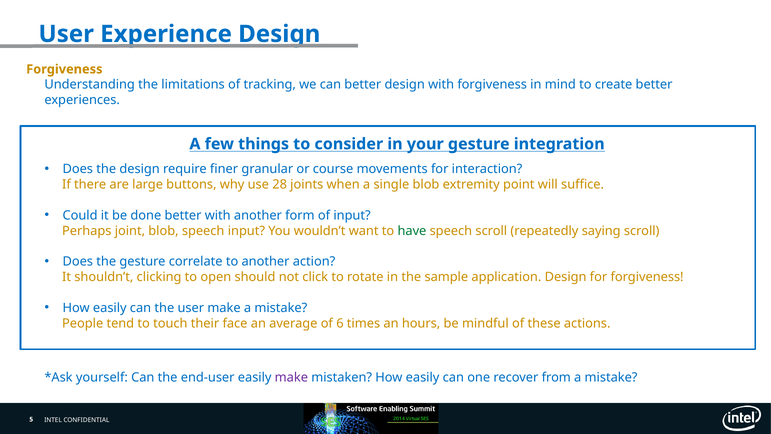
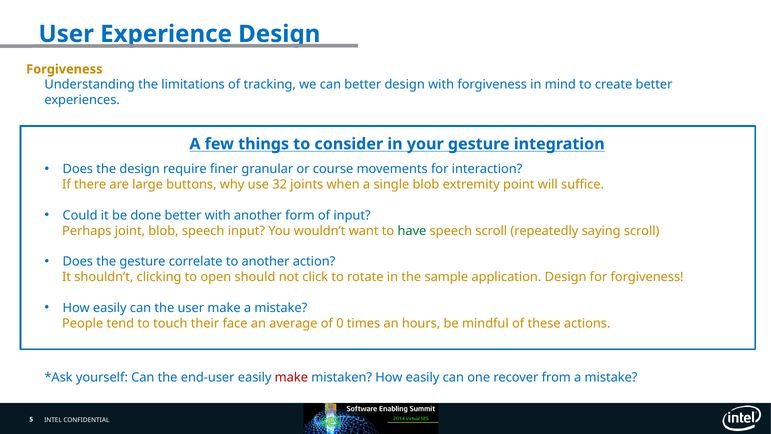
28: 28 -> 32 (280, 184)
6: 6 -> 0 (340, 323)
make colour: purple -> red (291, 377)
